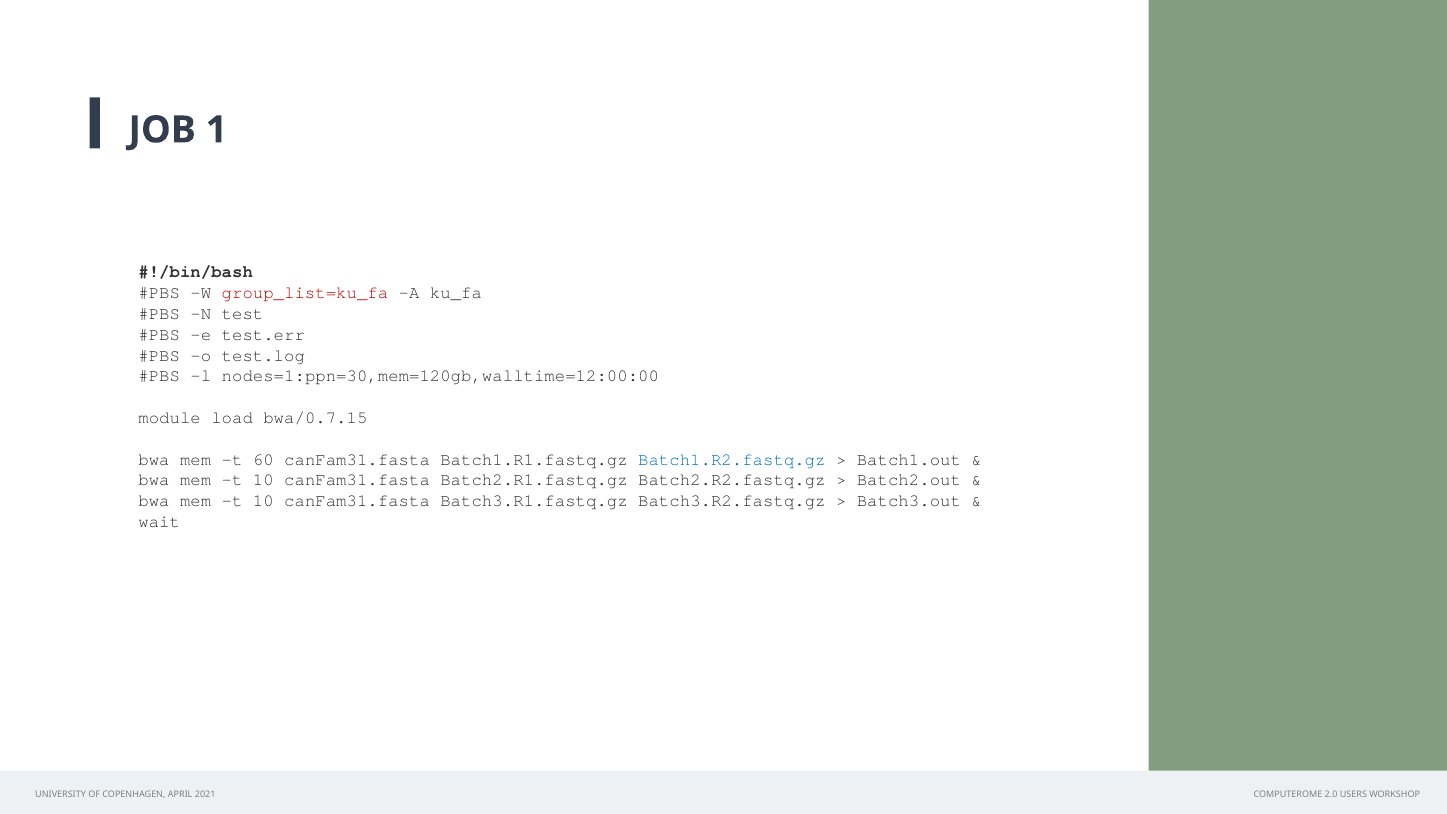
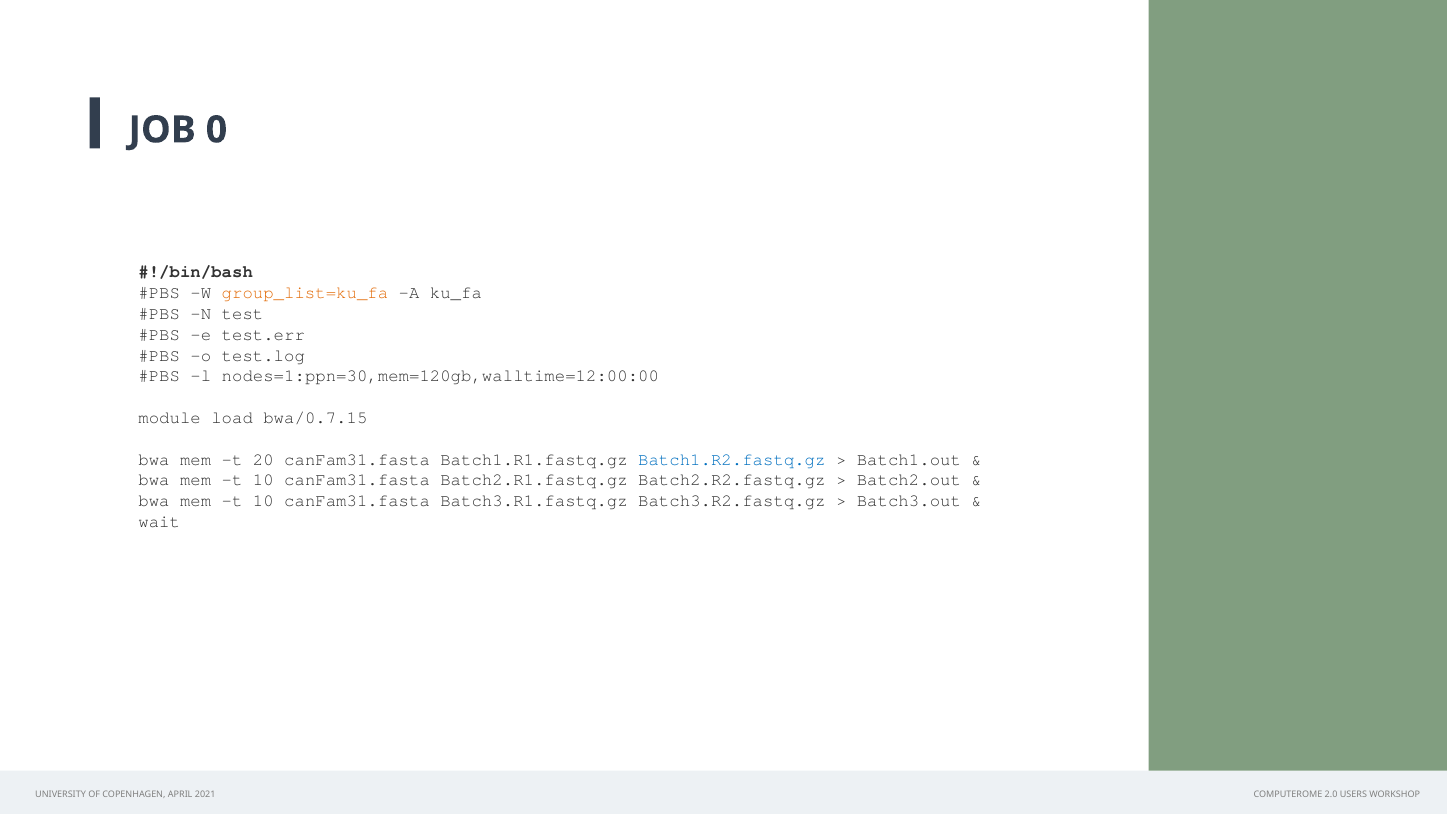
1: 1 -> 0 (216, 130)
group_list=ku_fa colour: red -> orange (305, 293)
60: 60 -> 20 (263, 460)
